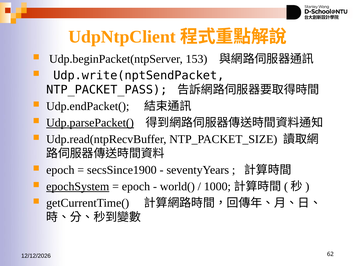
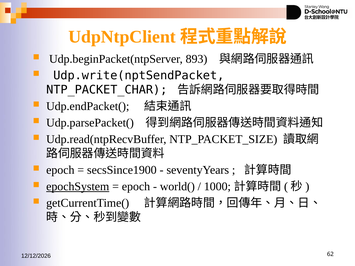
153: 153 -> 893 (197, 59)
NTP_PACKET_PASS: NTP_PACKET_PASS -> NTP_PACKET_CHAR (107, 90)
Udp.parsePacket( underline: present -> none (90, 123)
